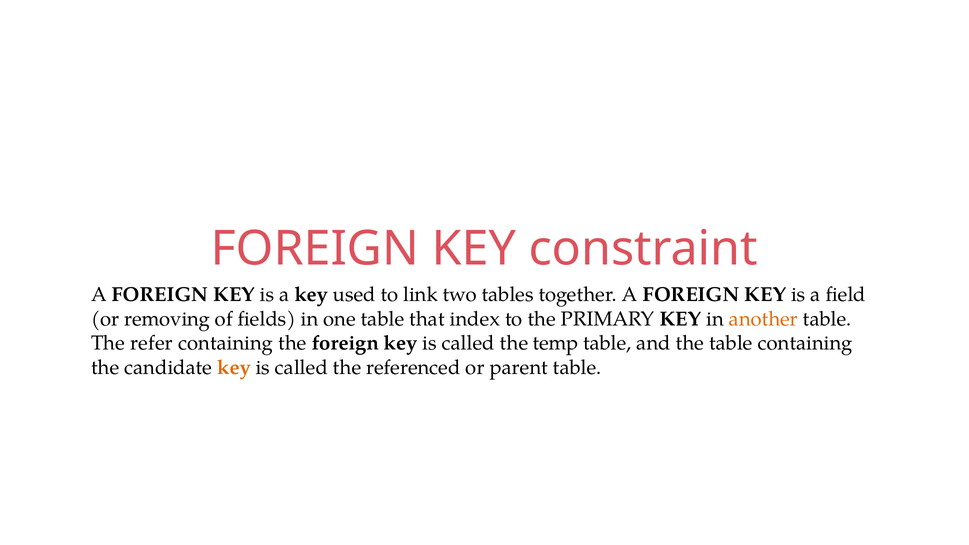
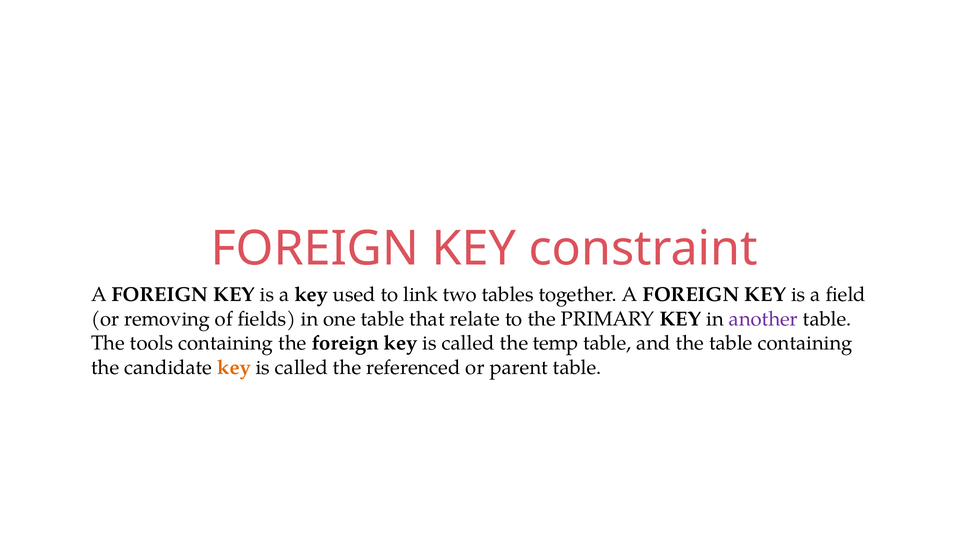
index: index -> relate (475, 319)
another colour: orange -> purple (763, 319)
refer: refer -> tools (152, 343)
